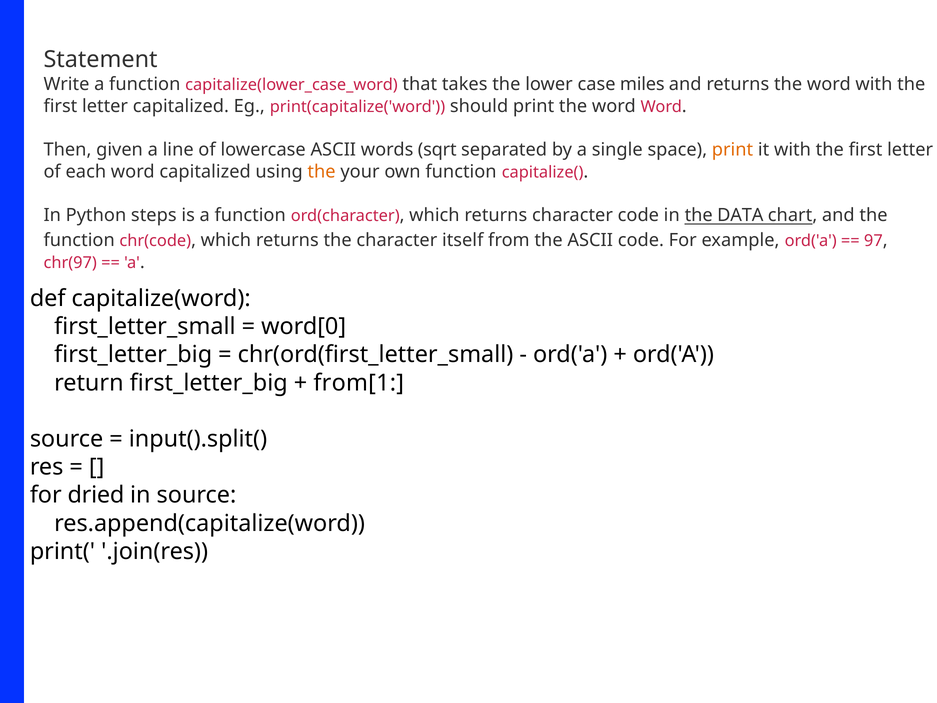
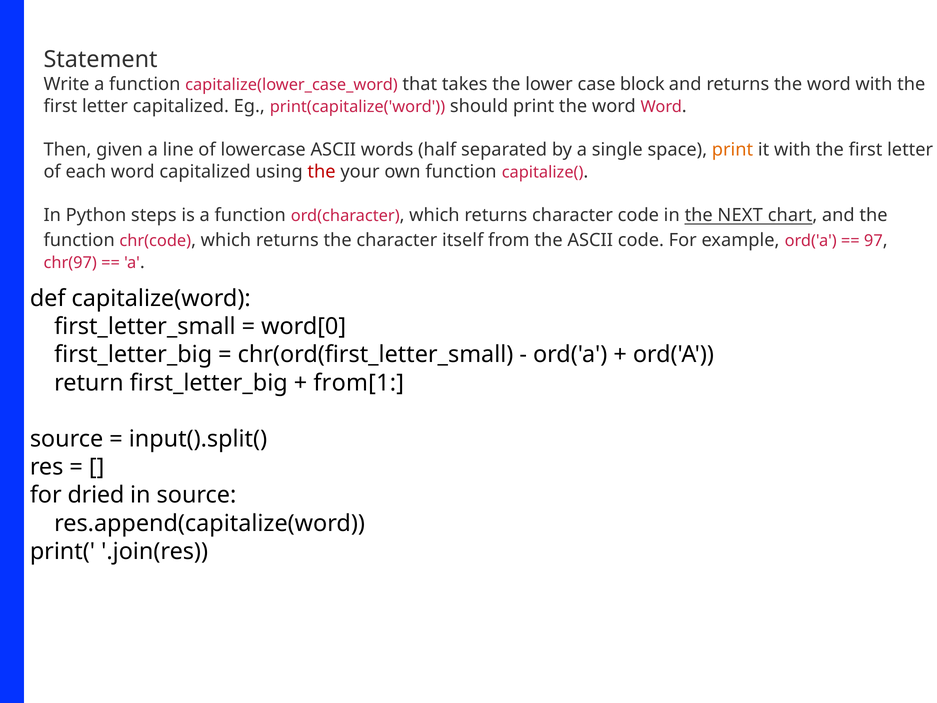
miles: miles -> block (642, 84)
sqrt: sqrt -> half (437, 150)
the colour: orange -> red (322, 172)
DATA: DATA -> NEXT (740, 215)
